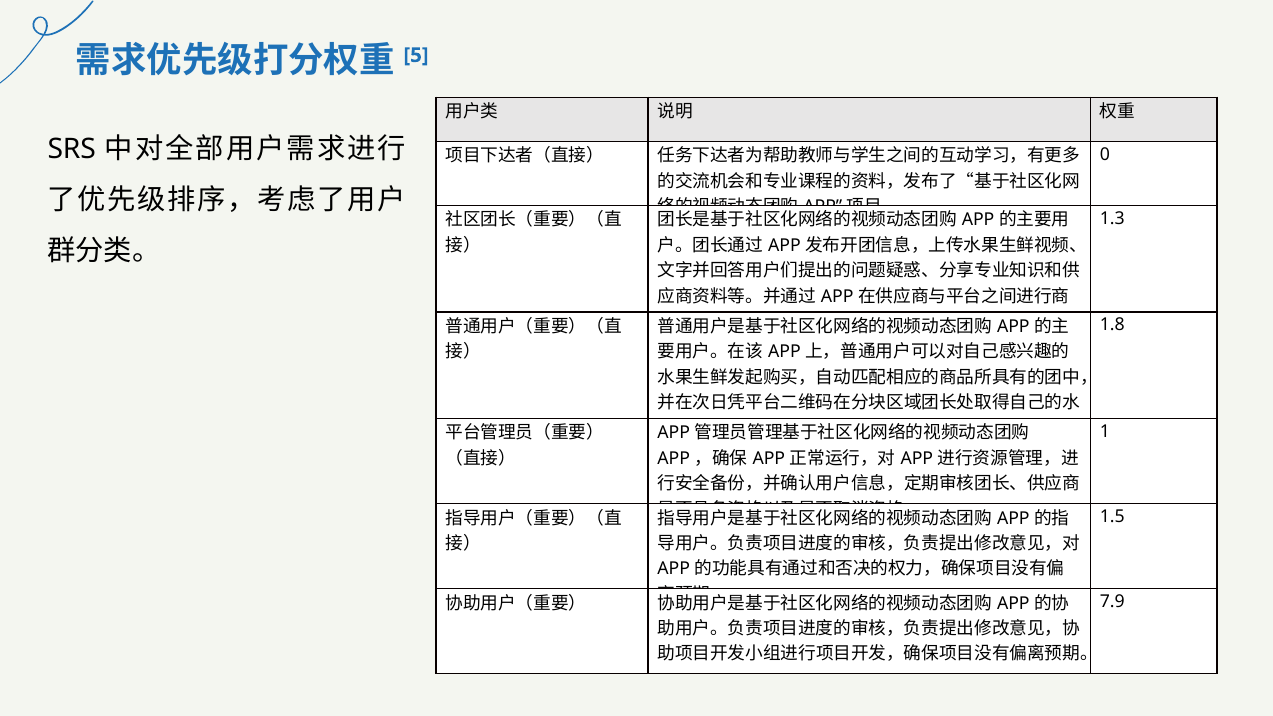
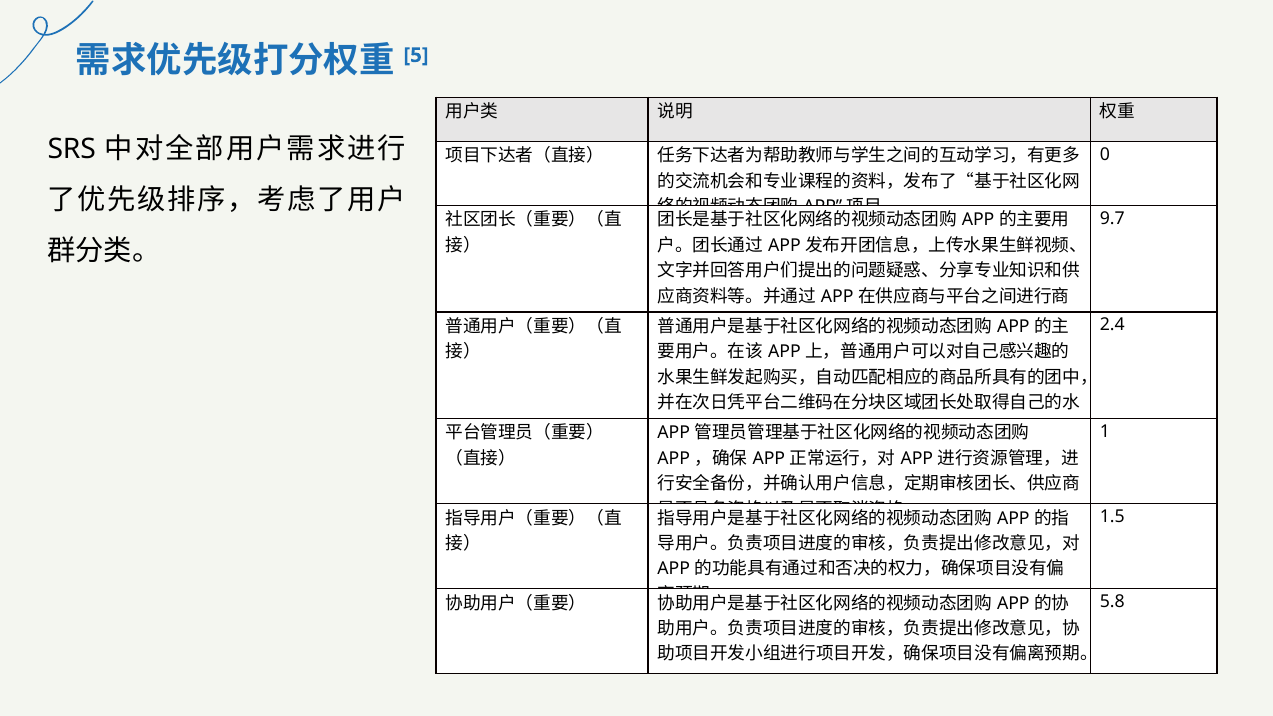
1.3: 1.3 -> 9.7 (1112, 218)
1.8: 1.8 -> 2.4 (1112, 325)
7.9: 7.9 -> 5.8 (1112, 602)
